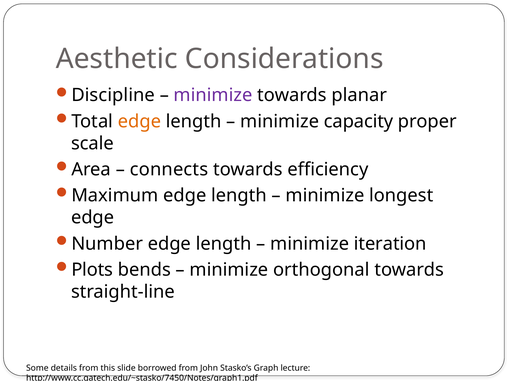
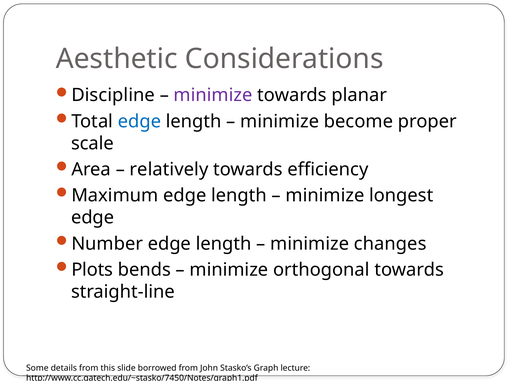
edge colour: orange -> blue (139, 121)
capacity: capacity -> become (358, 121)
connects: connects -> relatively (169, 169)
iteration: iteration -> changes (390, 244)
